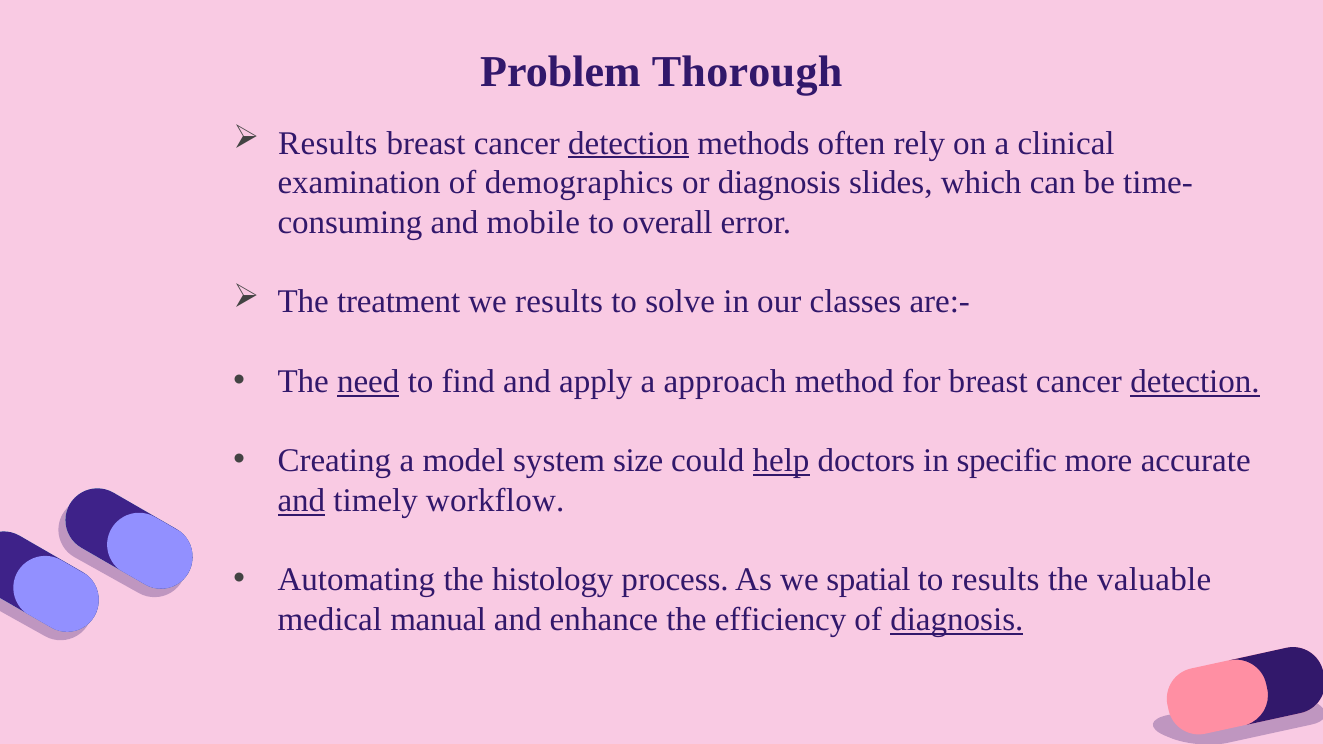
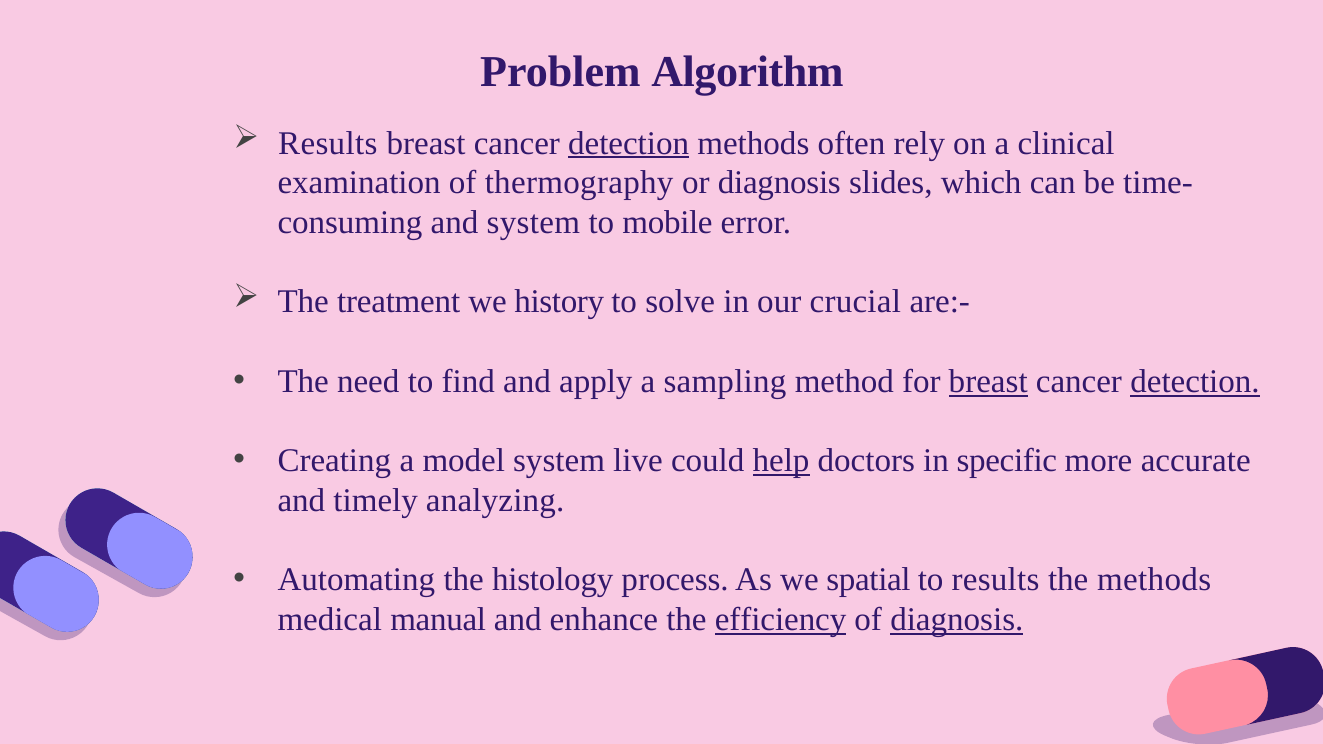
Thorough: Thorough -> Algorithm (747, 71)
demographics: demographics -> thermography (579, 183)
and mobile: mobile -> system (533, 223)
overall: overall -> mobile (668, 223)
we results: results -> history (559, 302)
classes: classes -> crucial (855, 302)
need underline: present -> none (368, 381)
approach: approach -> sampling (725, 381)
breast underline: none -> present (988, 381)
size: size -> live (638, 461)
and underline: present -> none (301, 500)
workflow: workflow -> analyzing (495, 500)
the valuable: valuable -> methods (1154, 580)
efficiency underline: none -> present (781, 620)
